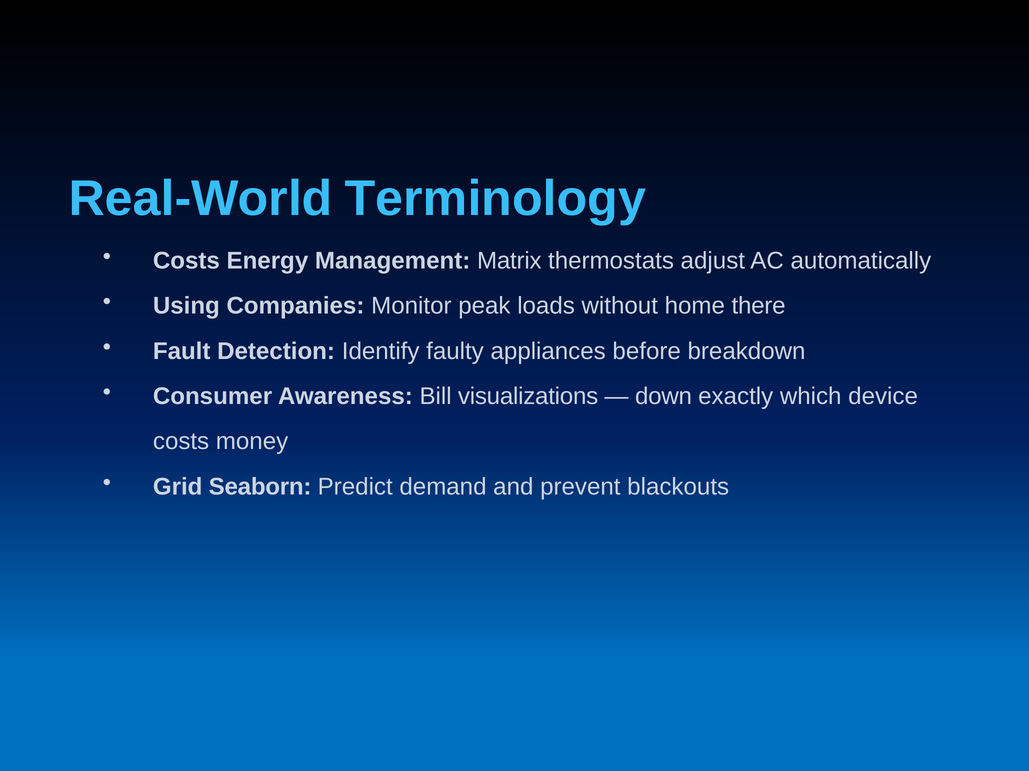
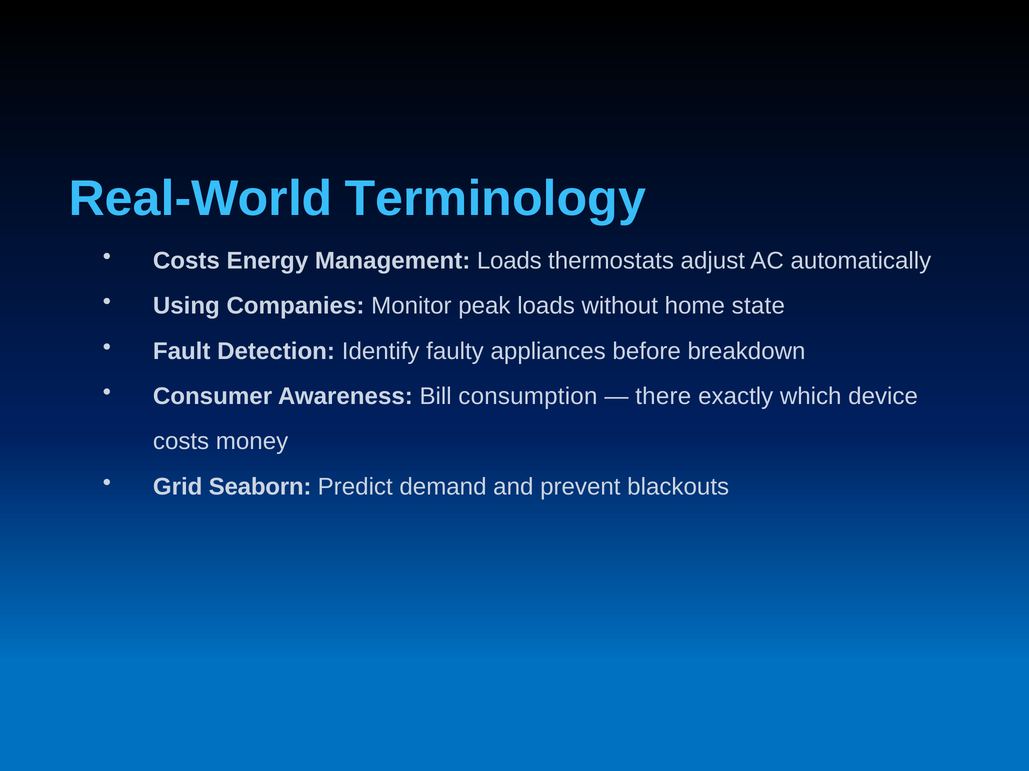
Management Matrix: Matrix -> Loads (509, 261)
there: there -> state (758, 306)
visualizations: visualizations -> consumption (528, 397)
down: down -> there (663, 397)
